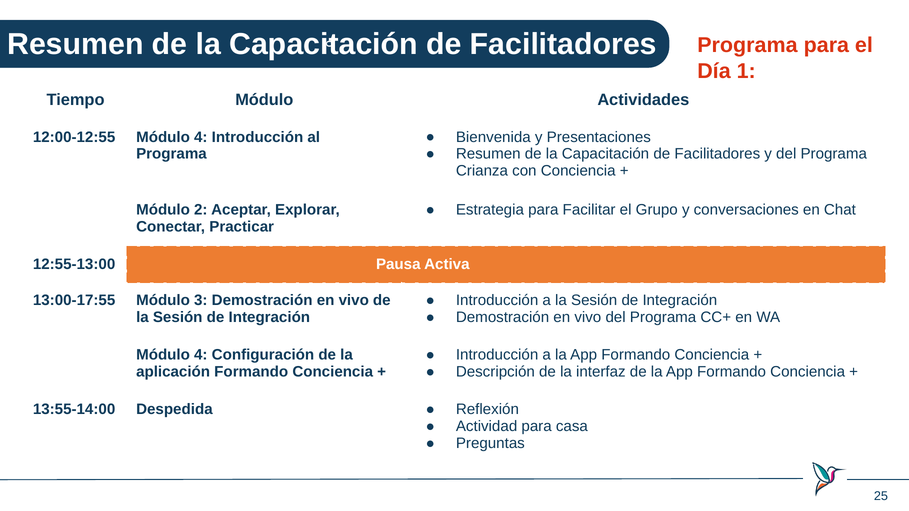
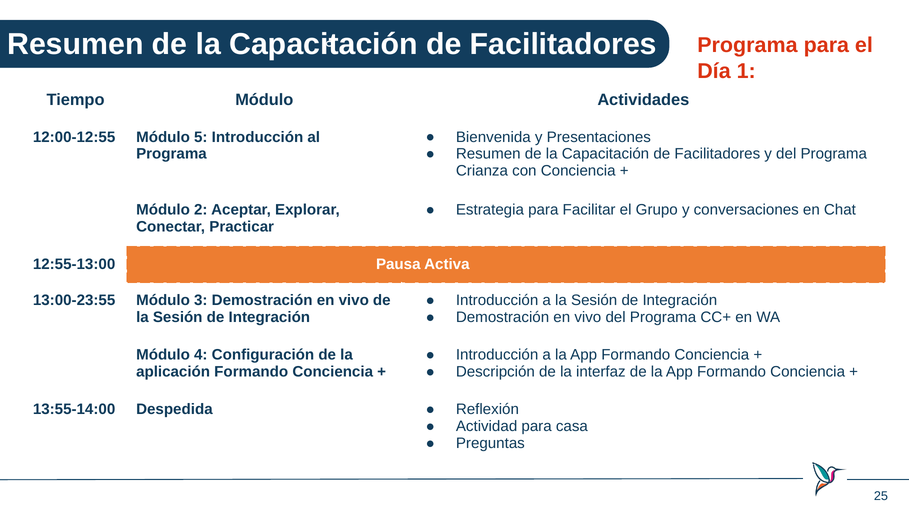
12:00-12:55 Módulo 4: 4 -> 5 (201, 137)
13:00-17:55: 13:00-17:55 -> 13:00-23:55 (74, 301)
